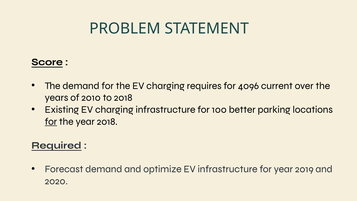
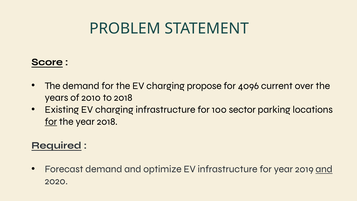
requires: requires -> propose (204, 86)
better: better -> sector (242, 109)
and underline: none -> present (324, 169)
